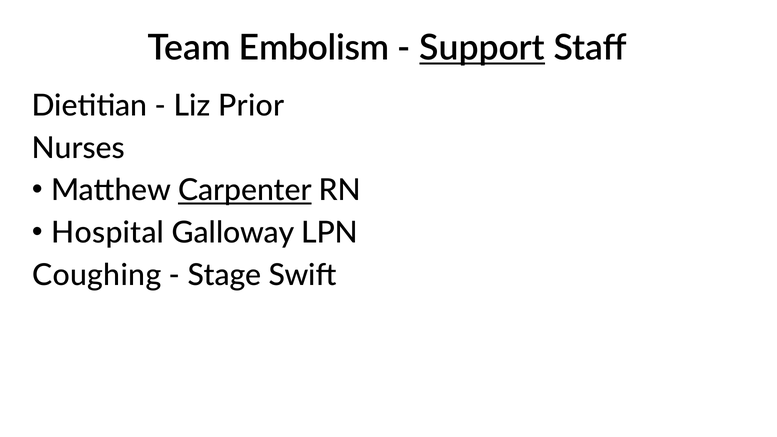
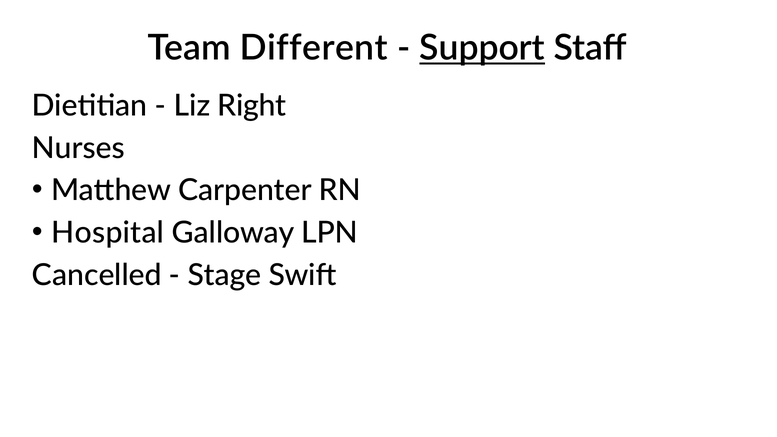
Embolism: Embolism -> Different (314, 48)
Prior: Prior -> Right (252, 106)
Carpenter underline: present -> none (245, 190)
Coughing: Coughing -> Cancelled (97, 275)
